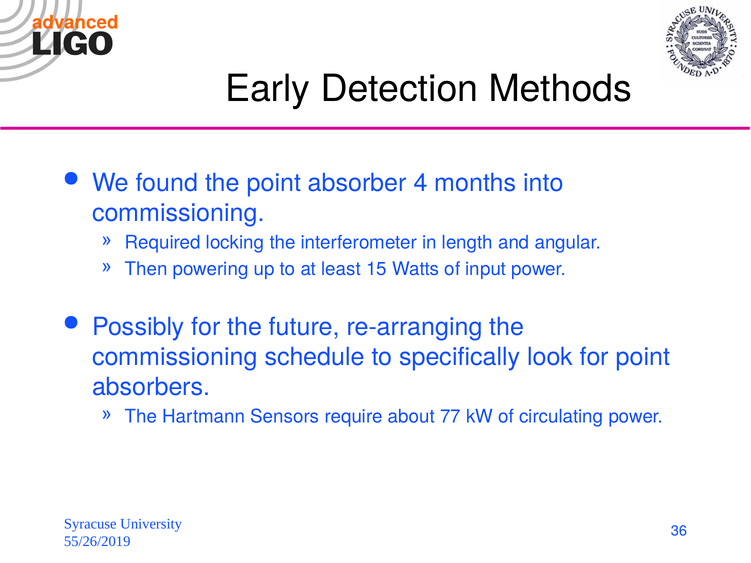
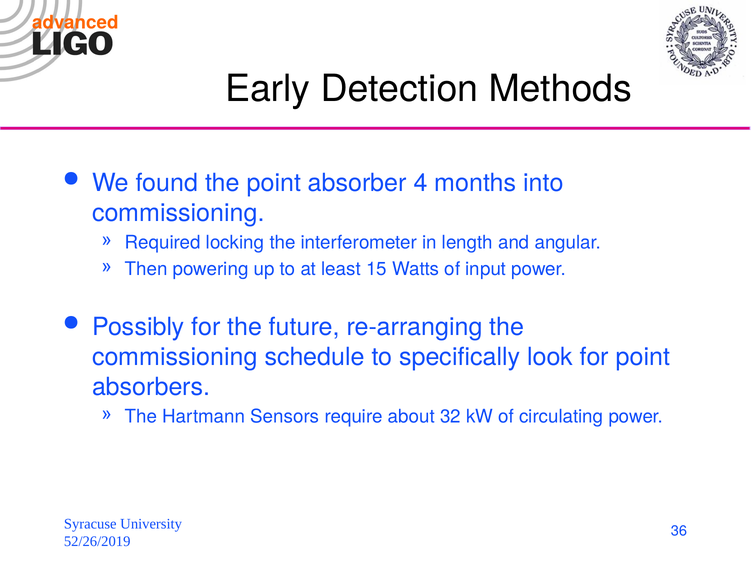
77: 77 -> 32 (450, 417)
55/26/2019: 55/26/2019 -> 52/26/2019 (97, 542)
